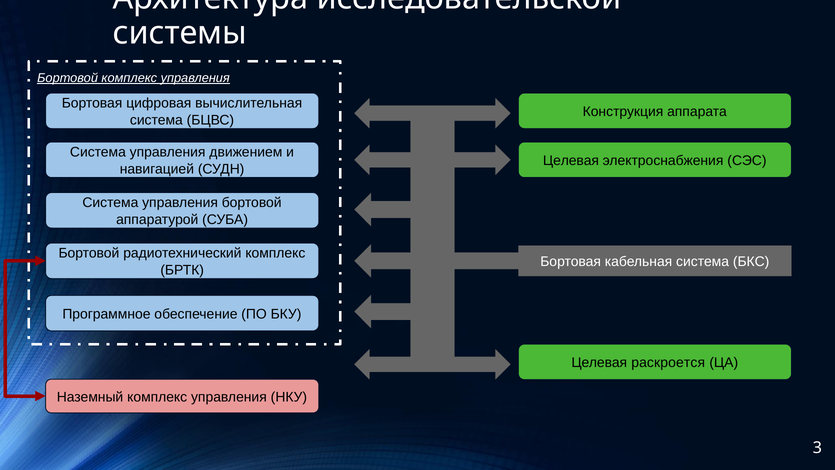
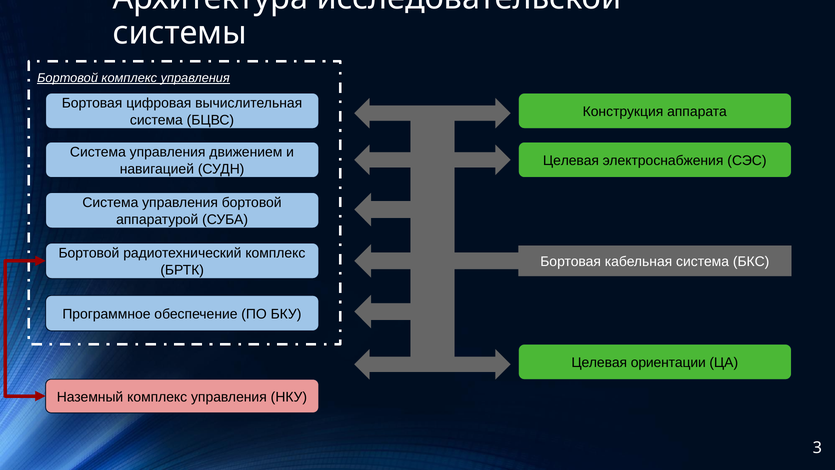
раскроется: раскроется -> ориентации (668, 363)
